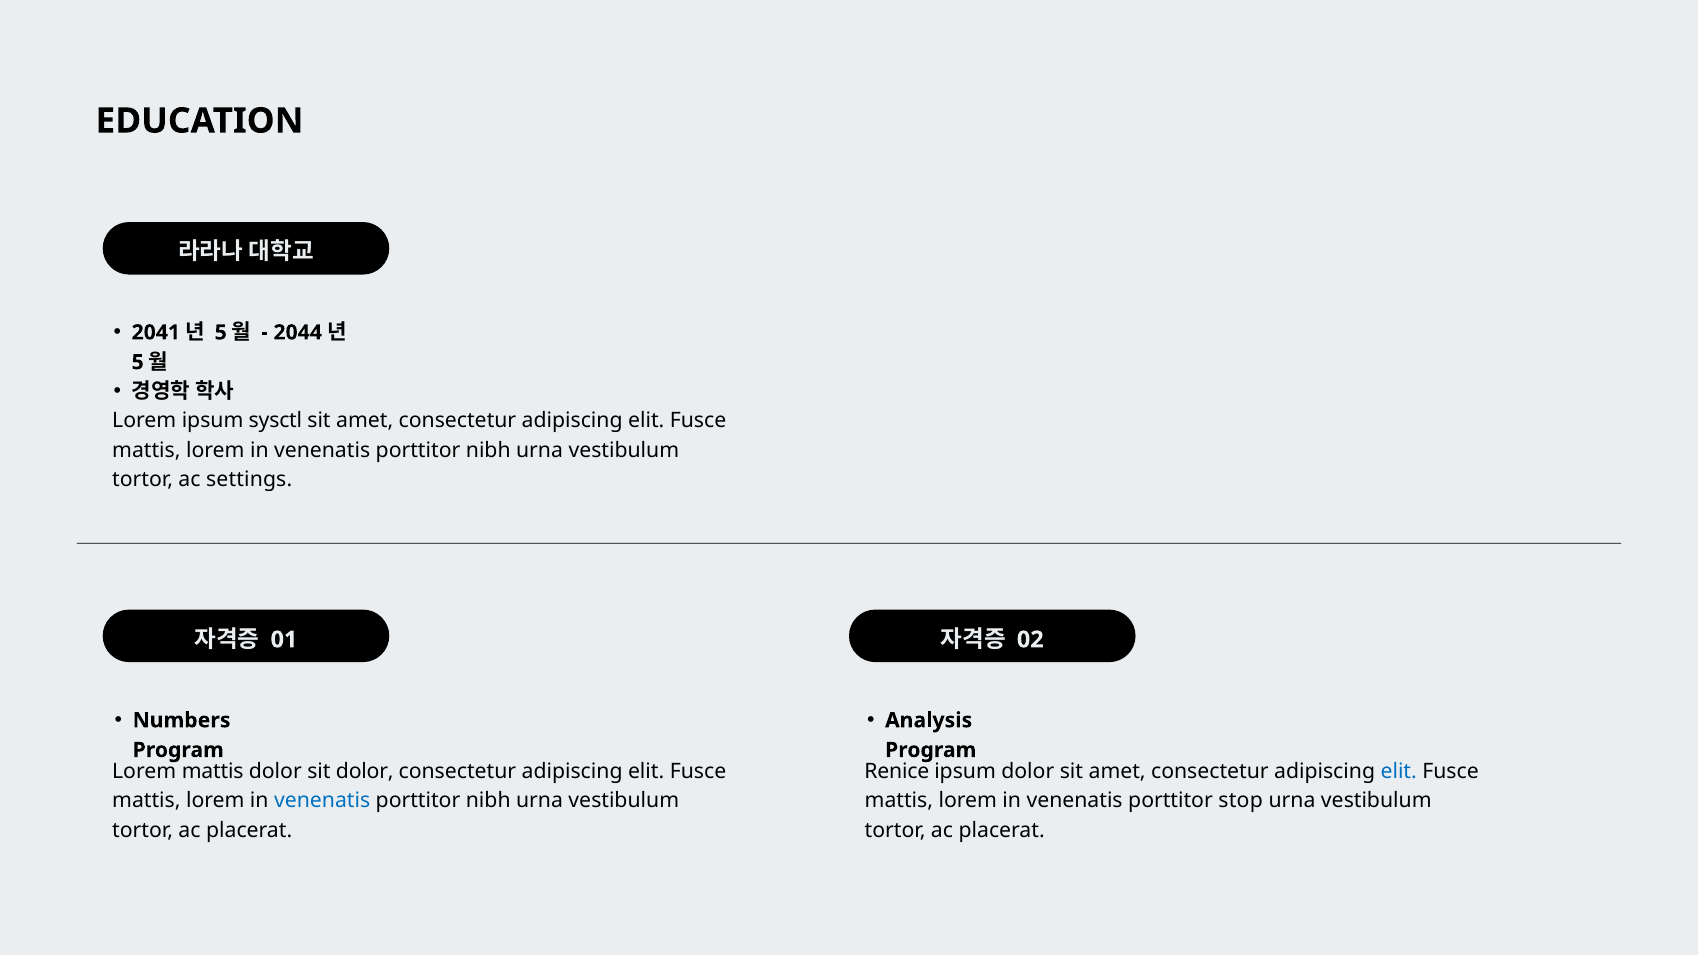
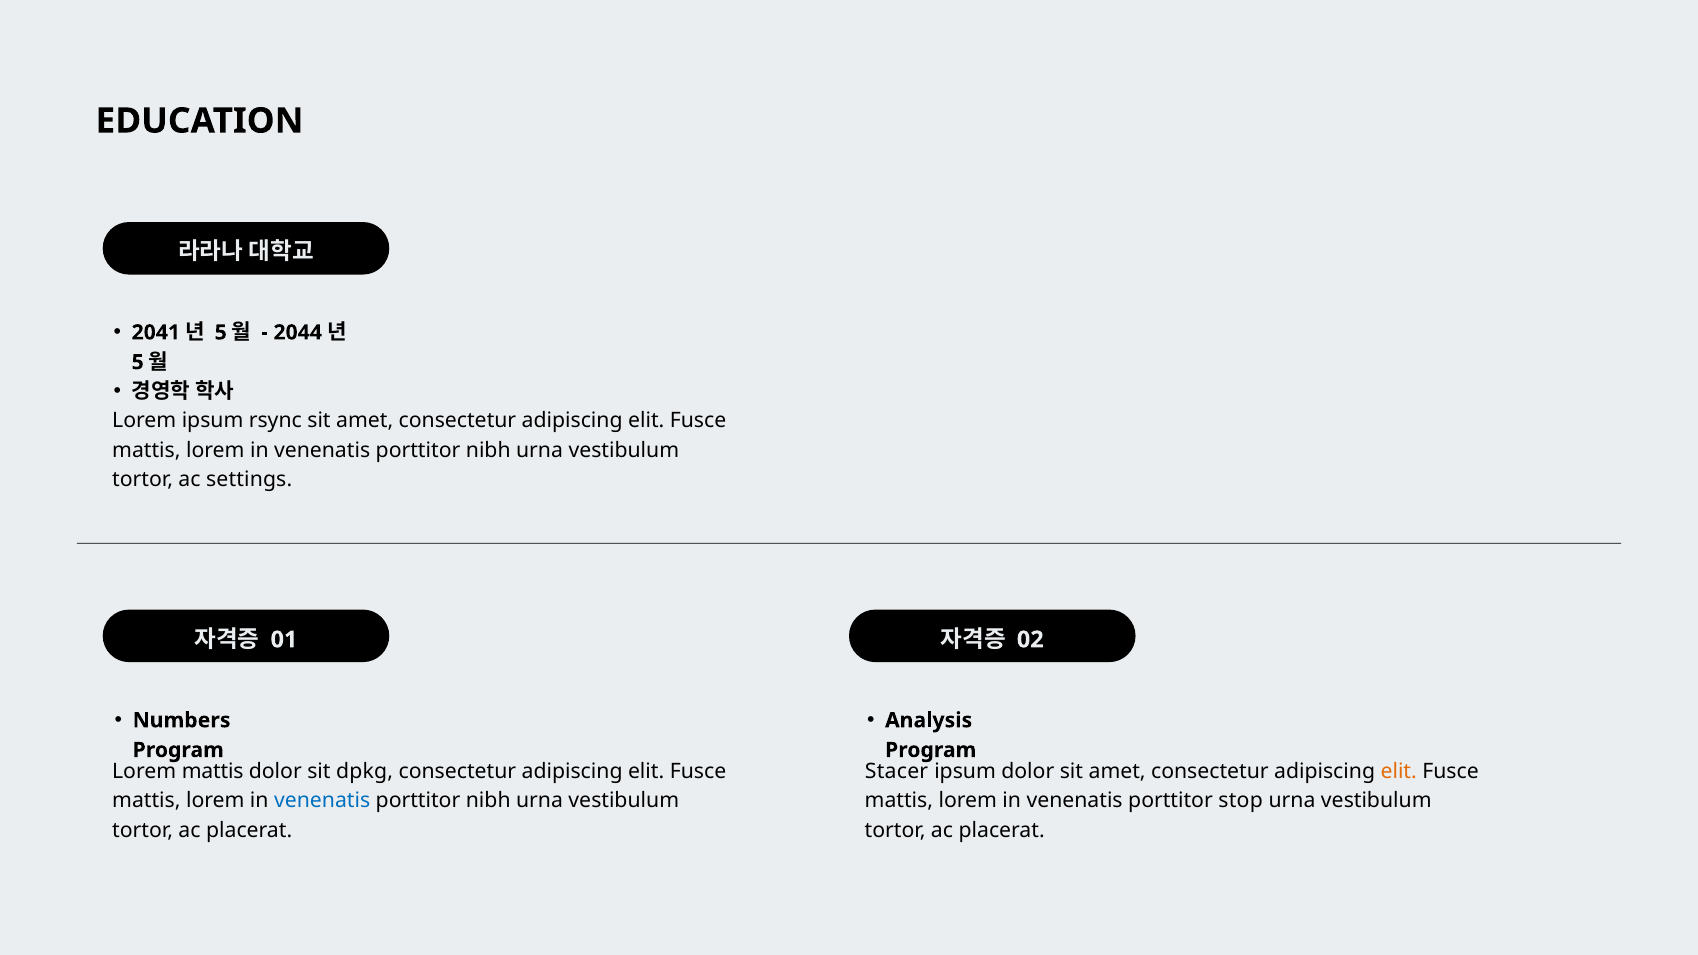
sysctl: sysctl -> rsync (275, 421)
sit dolor: dolor -> dpkg (365, 771)
Renice: Renice -> Stacer (897, 771)
elit colour: blue -> orange (1399, 771)
